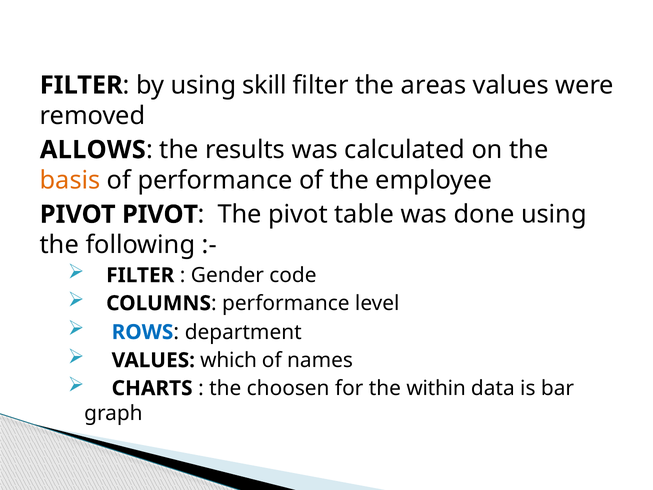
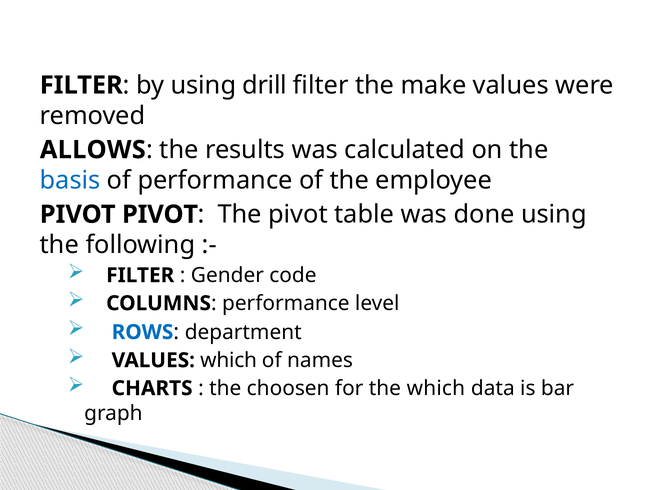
skill: skill -> drill (265, 85)
areas: areas -> make (434, 85)
basis colour: orange -> blue (70, 180)
the within: within -> which (436, 388)
